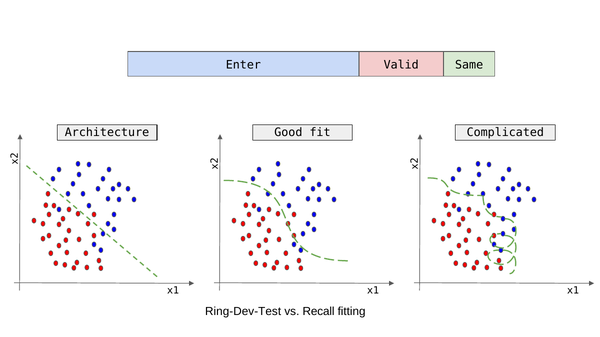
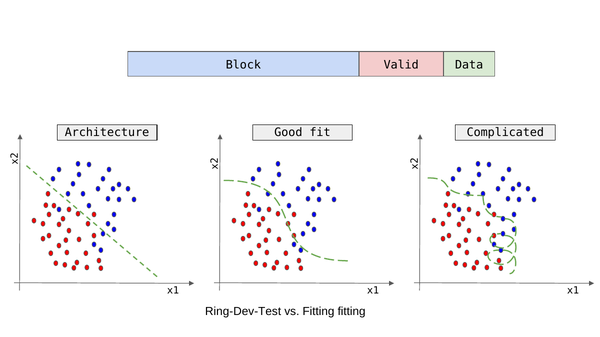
Enter: Enter -> Block (243, 65)
Same: Same -> Data (469, 65)
vs Recall: Recall -> Fitting (318, 312)
